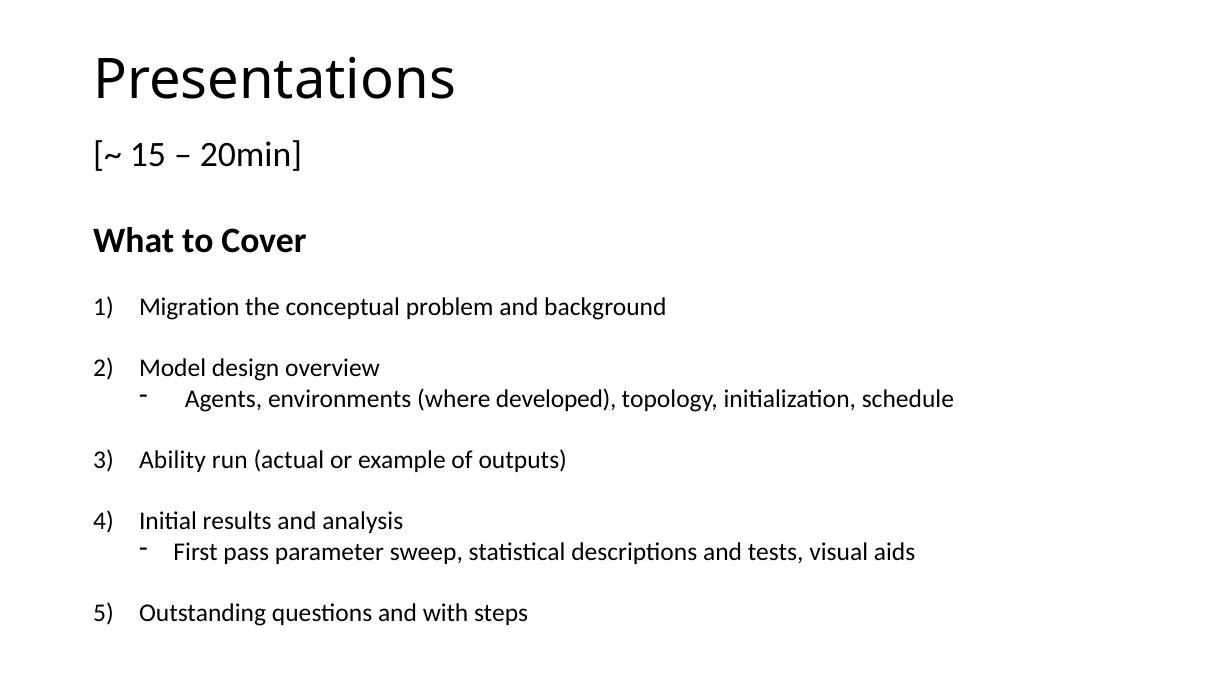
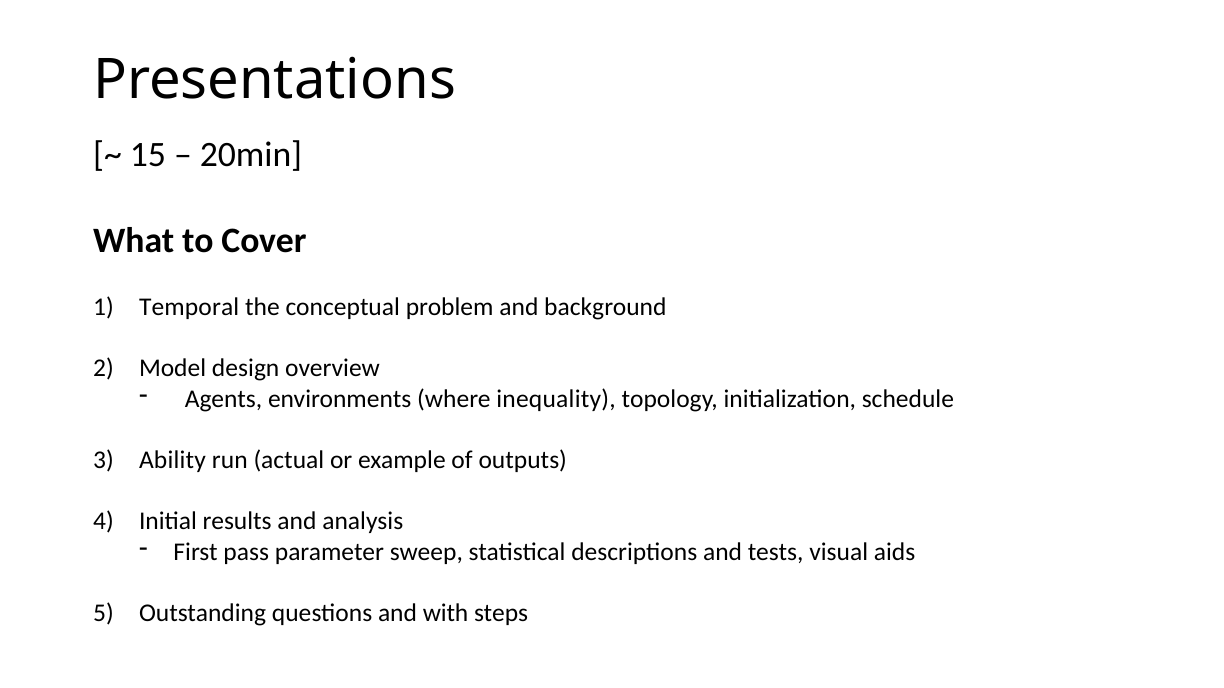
Migration: Migration -> Temporal (189, 307)
developed: developed -> inequality (556, 399)
